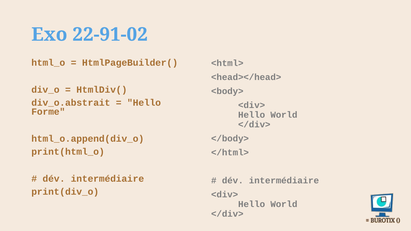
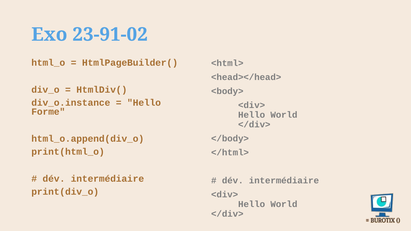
22-91-02: 22-91-02 -> 23-91-02 (110, 35)
div_o.abstrait: div_o.abstrait -> div_o.instance (71, 103)
